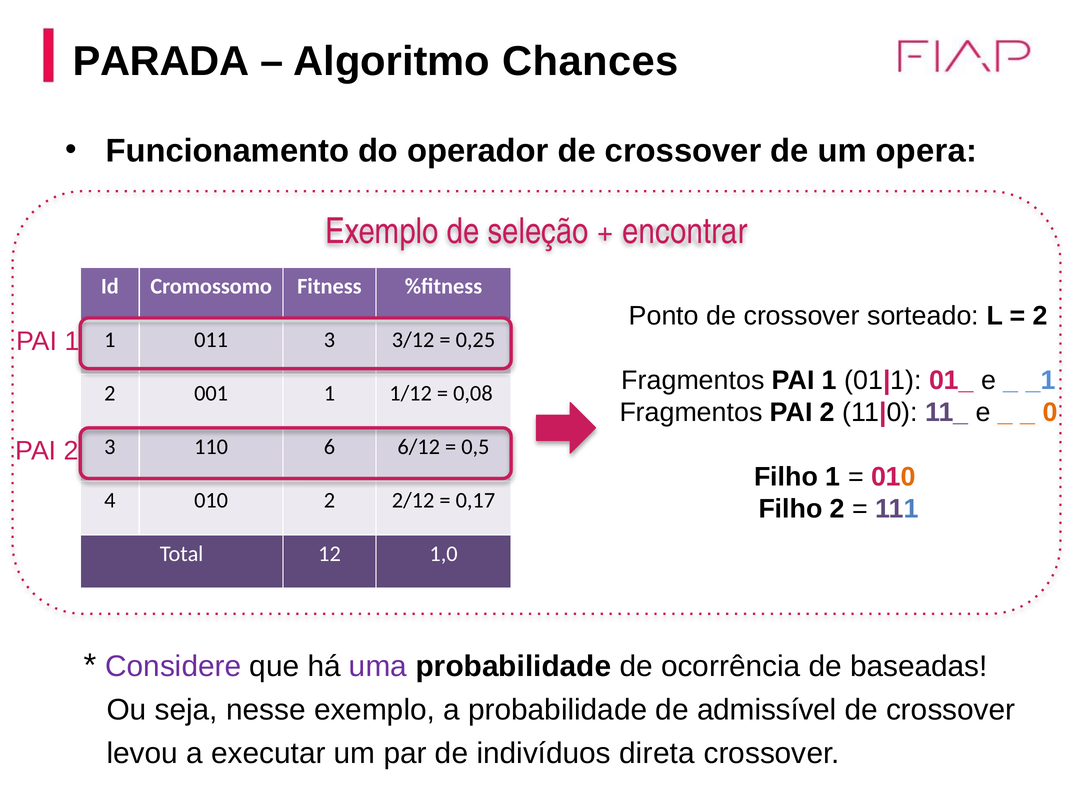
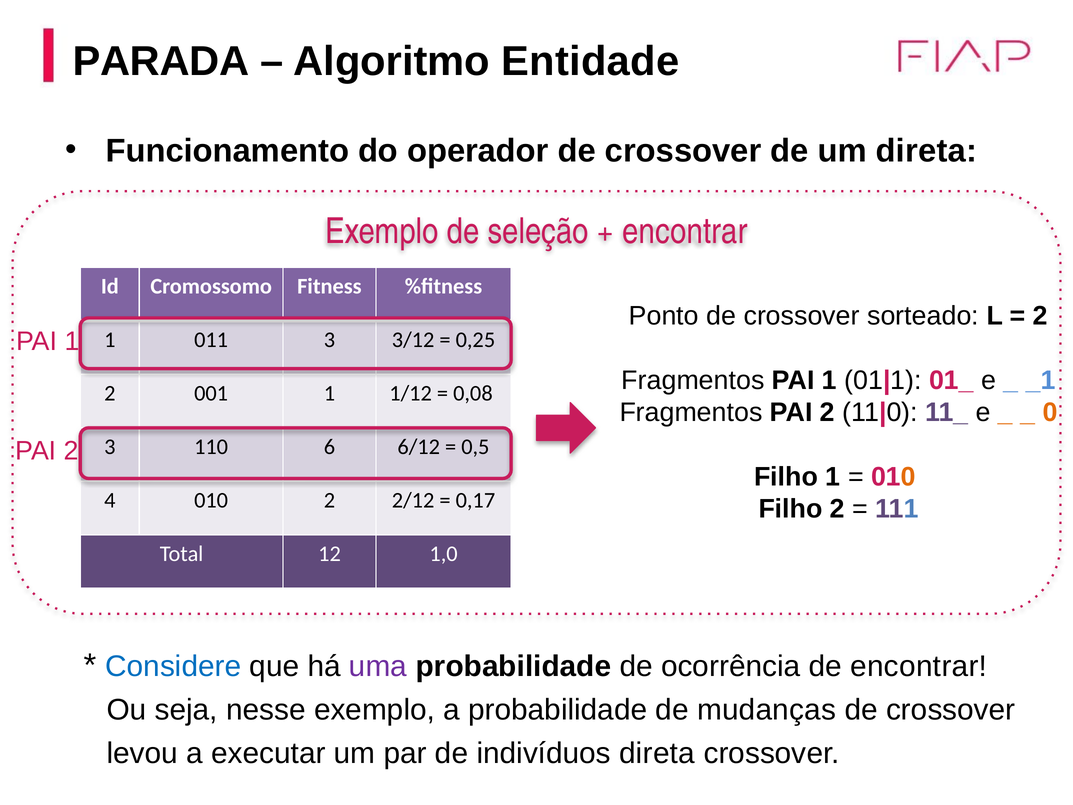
Chances: Chances -> Entidade (590, 62)
um opera: opera -> direta (926, 151)
Considere colour: purple -> blue (173, 666)
de baseadas: baseadas -> encontrar (919, 666)
admissível: admissível -> mudanças (767, 710)
